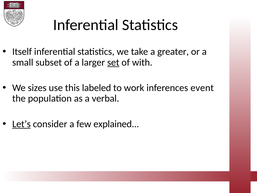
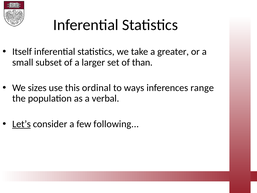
set underline: present -> none (113, 62)
with: with -> than (142, 62)
labeled: labeled -> ordinal (96, 88)
work: work -> ways (134, 88)
event: event -> range (202, 88)
explained: explained -> following (116, 124)
